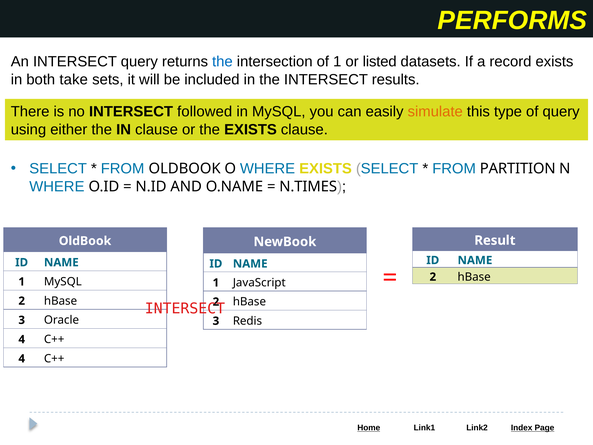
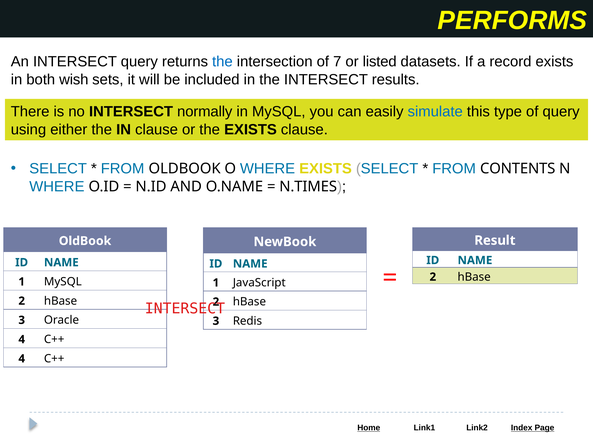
of 1: 1 -> 7 (337, 62)
take: take -> wish (74, 79)
followed: followed -> normally (205, 112)
simulate colour: orange -> blue (435, 112)
PARTITION: PARTITION -> CONTENTS (518, 169)
